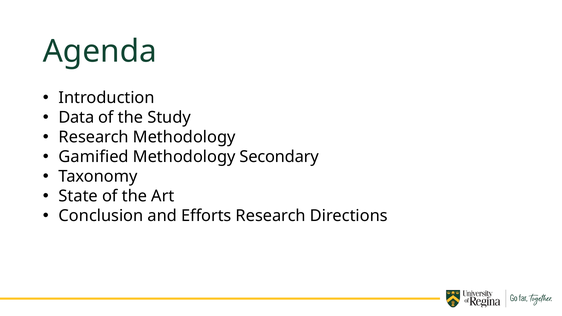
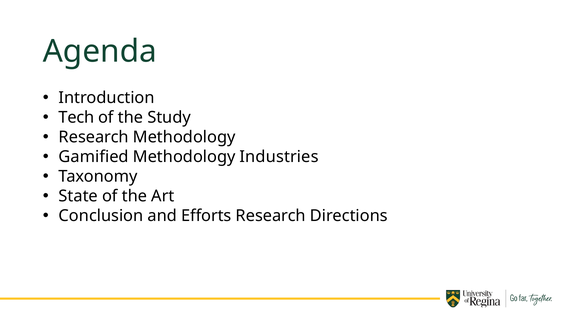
Data: Data -> Tech (76, 118)
Secondary: Secondary -> Industries (279, 157)
